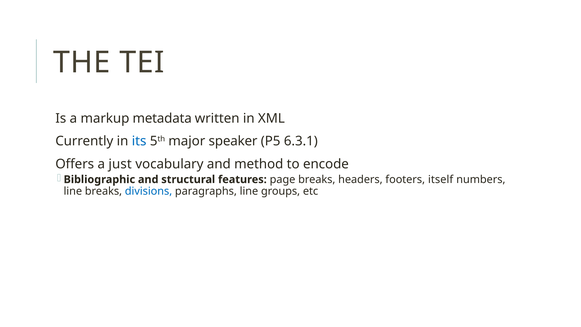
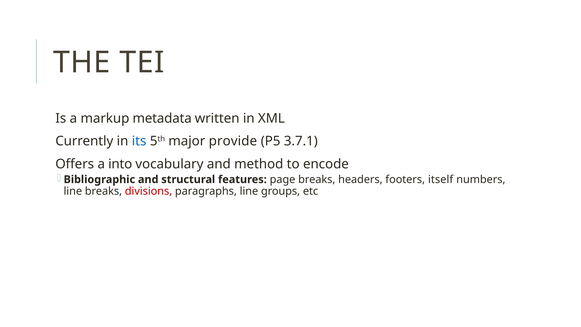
speaker: speaker -> provide (233, 141)
6.3.1: 6.3.1 -> 3.7.1 (301, 141)
just: just -> into (120, 164)
divisions colour: blue -> red (149, 191)
